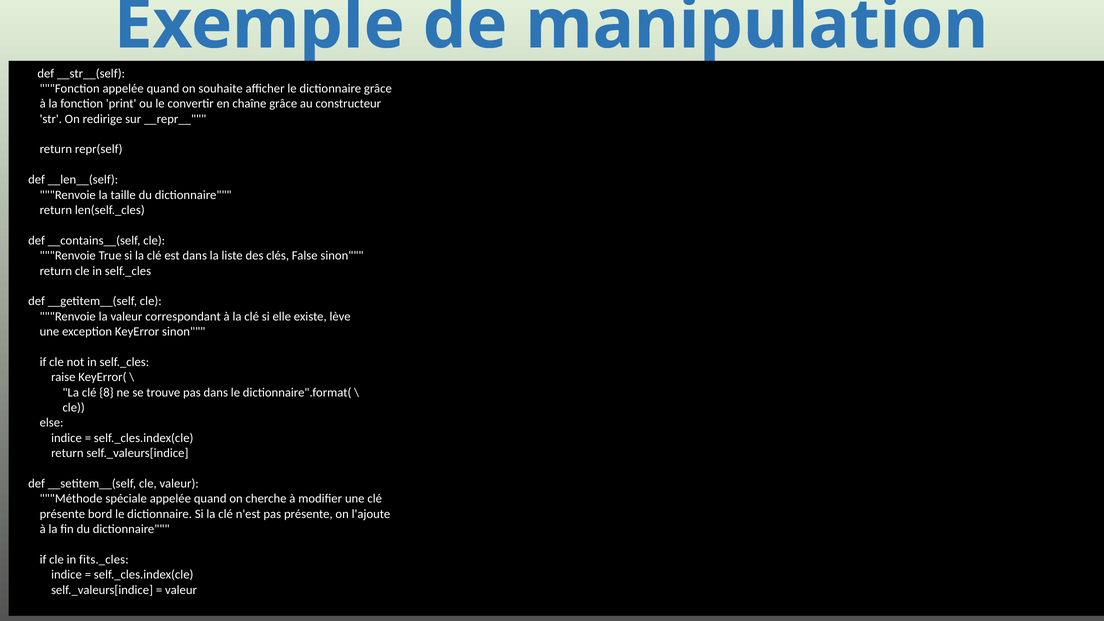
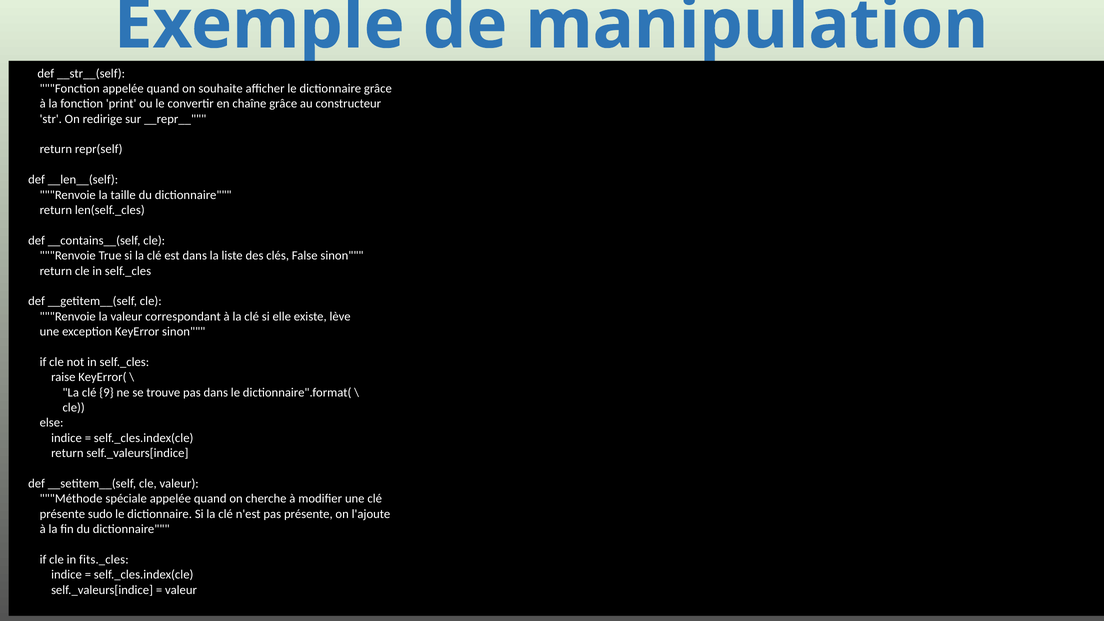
8: 8 -> 9 (107, 392)
bord: bord -> sudo (100, 514)
